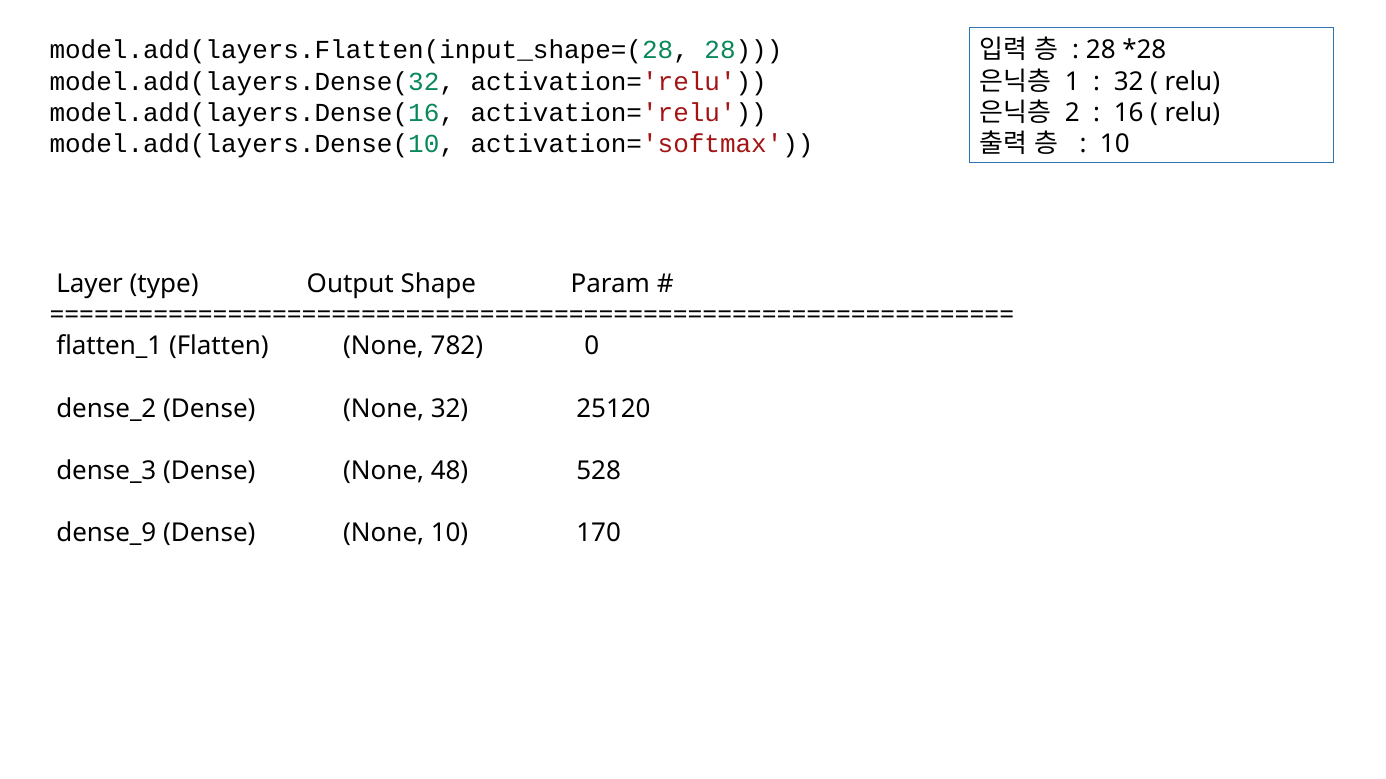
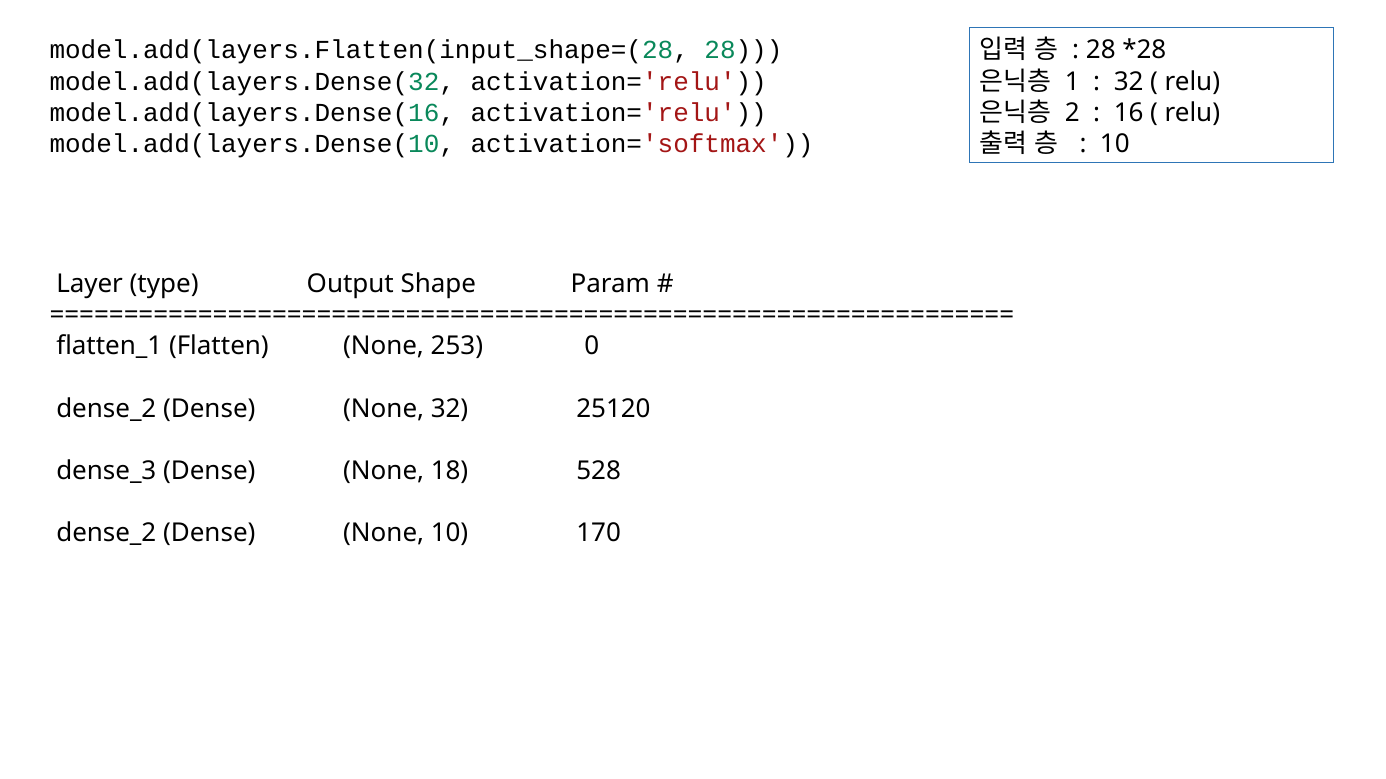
782: 782 -> 253 (457, 347)
48: 48 -> 18 (450, 471)
dense_9: dense_9 -> dense_2 (106, 534)
